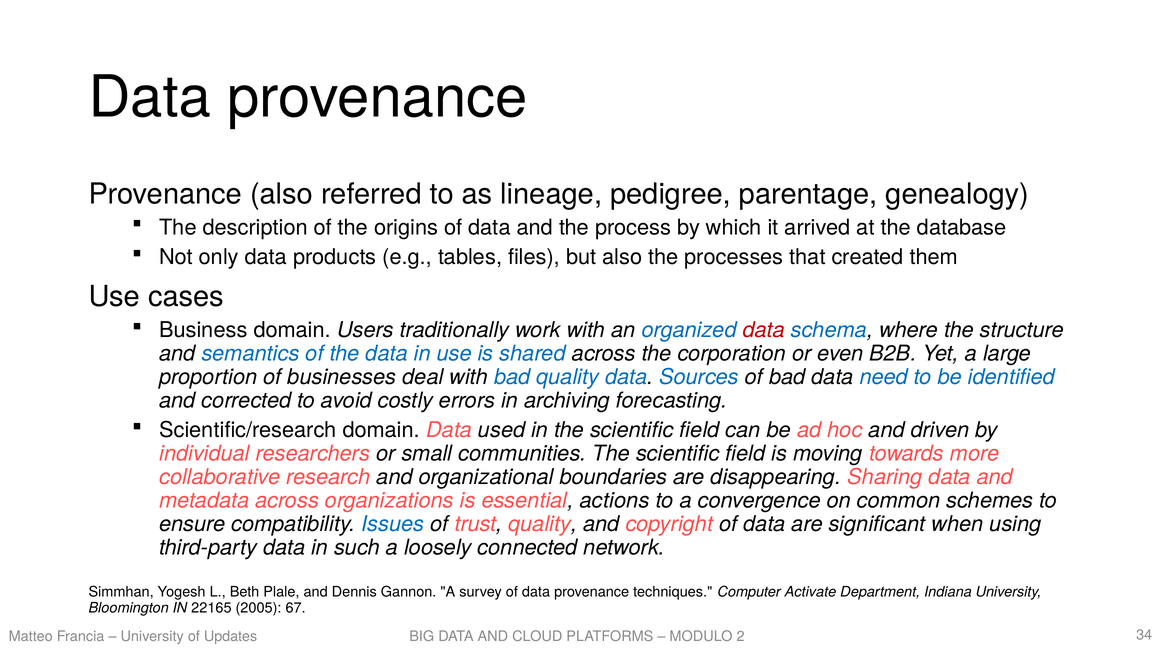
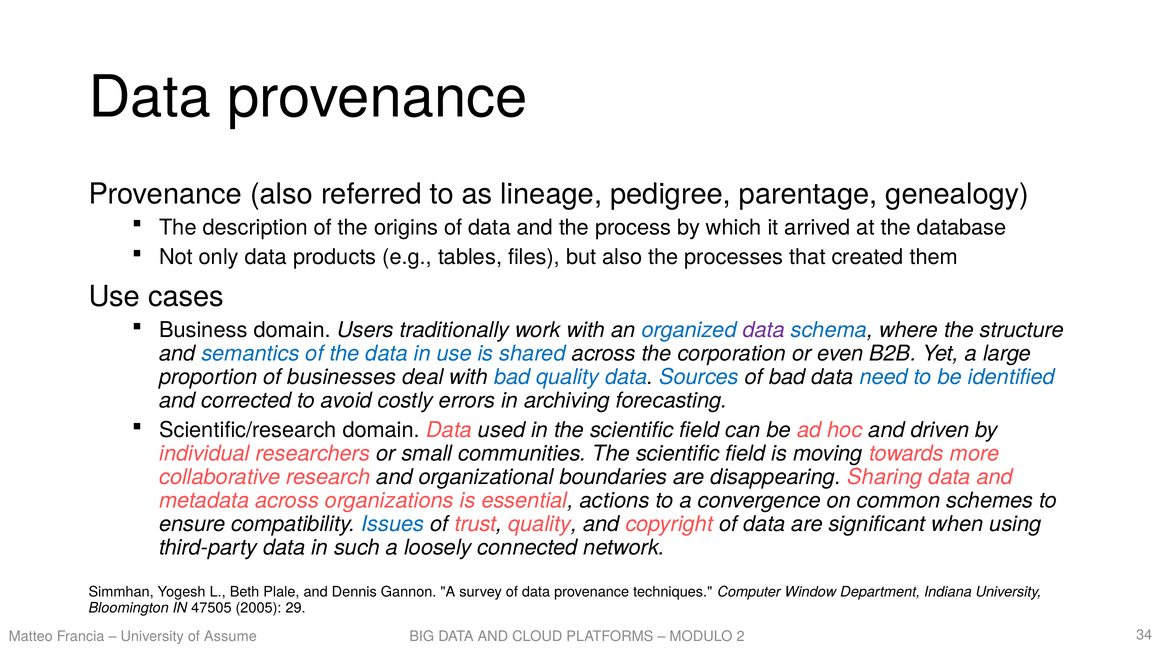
data colour: red -> purple (764, 330)
Activate: Activate -> Window (810, 592)
22165: 22165 -> 47505 (211, 608)
67: 67 -> 29 (296, 608)
Updates: Updates -> Assume (230, 637)
